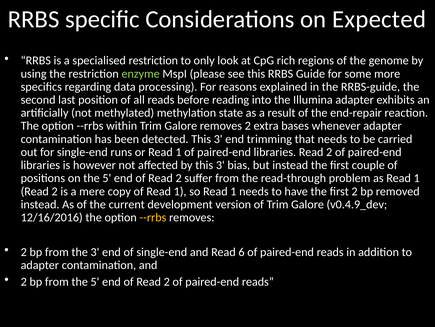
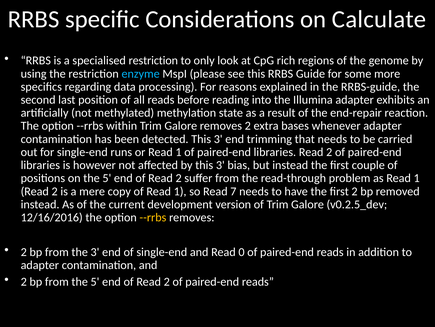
Expected: Expected -> Calculate (379, 19)
enzyme colour: light green -> light blue (141, 74)
so Read 1: 1 -> 7 (233, 191)
v0.4.9_dev: v0.4.9_dev -> v0.2.5_dev (357, 204)
6: 6 -> 0 (241, 252)
